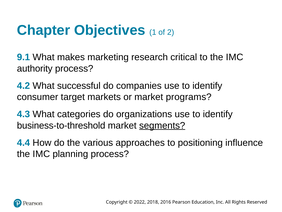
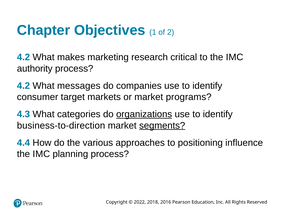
9.1: 9.1 -> 4.2 (23, 57)
successful: successful -> messages (79, 86)
organizations underline: none -> present (144, 114)
business-to-threshold: business-to-threshold -> business-to-direction (61, 125)
